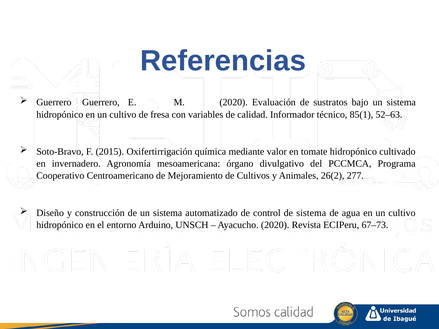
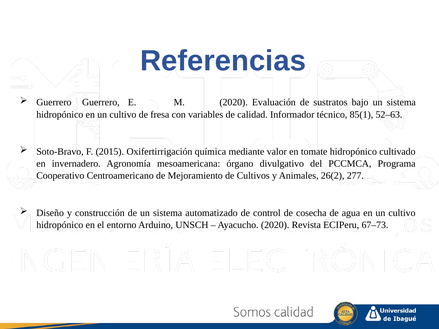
de sistema: sistema -> cosecha (311, 213)
